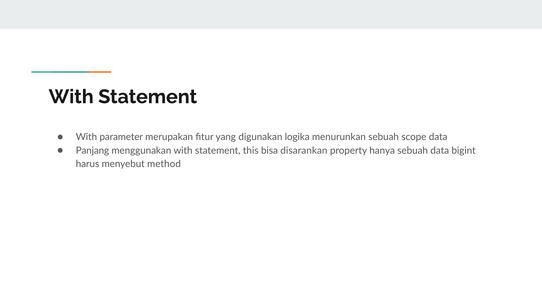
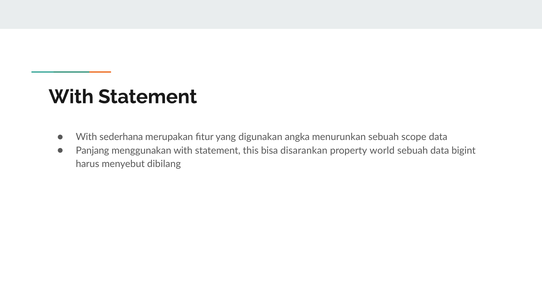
parameter: parameter -> sederhana (121, 137)
logika: logika -> angka (297, 137)
hanya: hanya -> world (382, 150)
method: method -> dibilang (164, 164)
